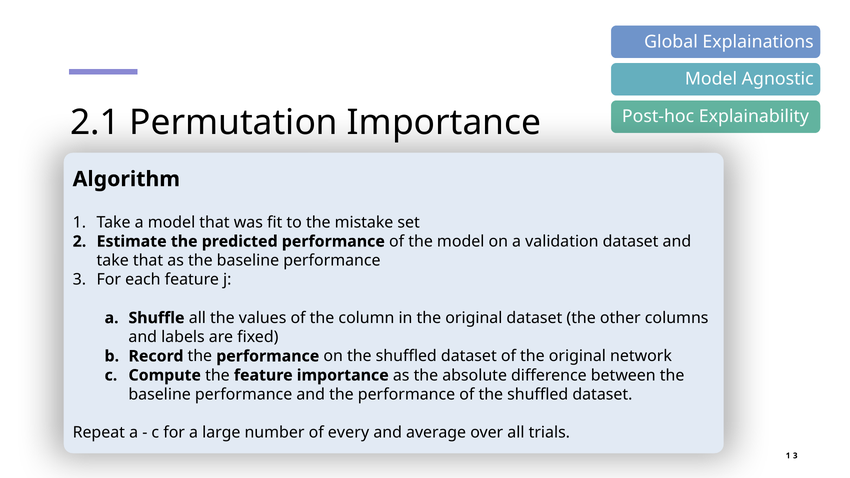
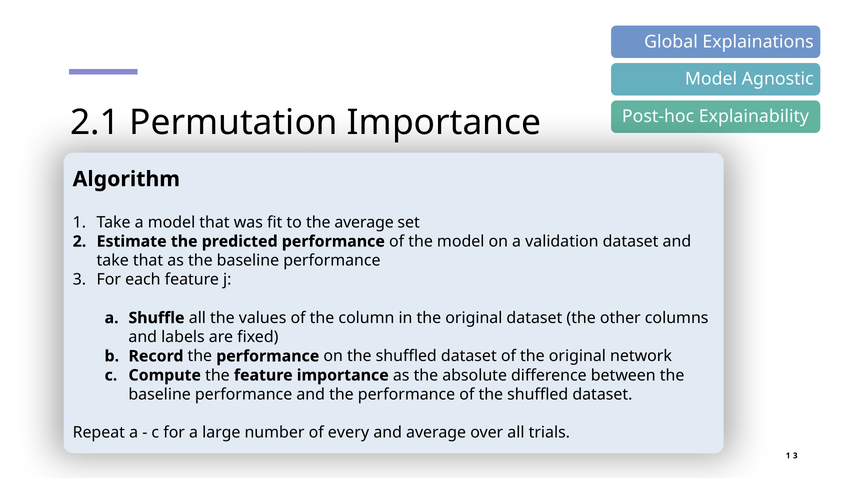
the mistake: mistake -> average (364, 222)
